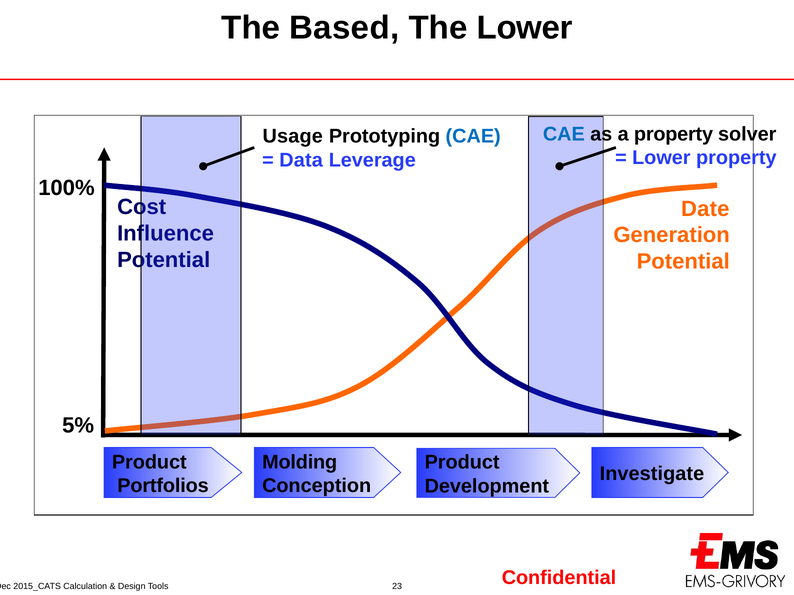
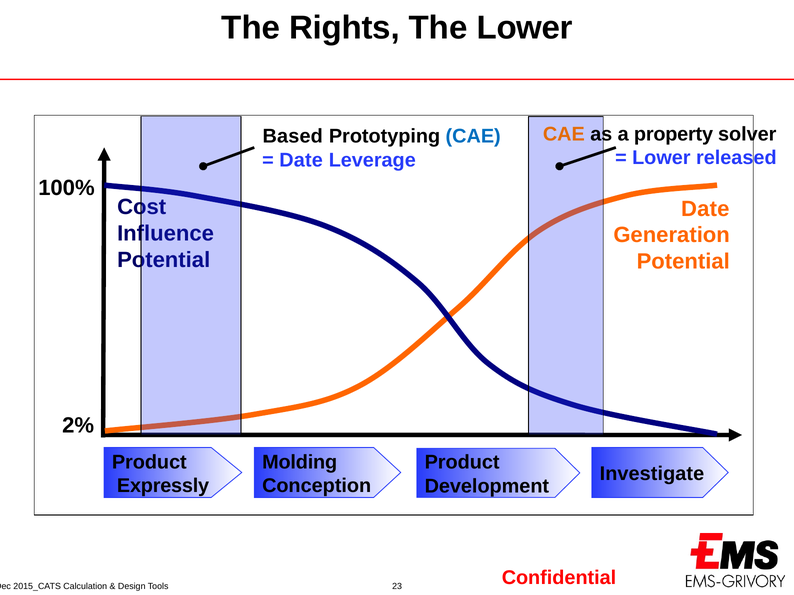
Based: Based -> Rights (345, 28)
CAE colour: blue -> orange (564, 134)
Usage: Usage -> Based (293, 137)
Lower property: property -> released (736, 158)
Data: Data -> Date (301, 160)
5%: 5% -> 2% (78, 426)
Portfolios: Portfolios -> Expressly (163, 486)
